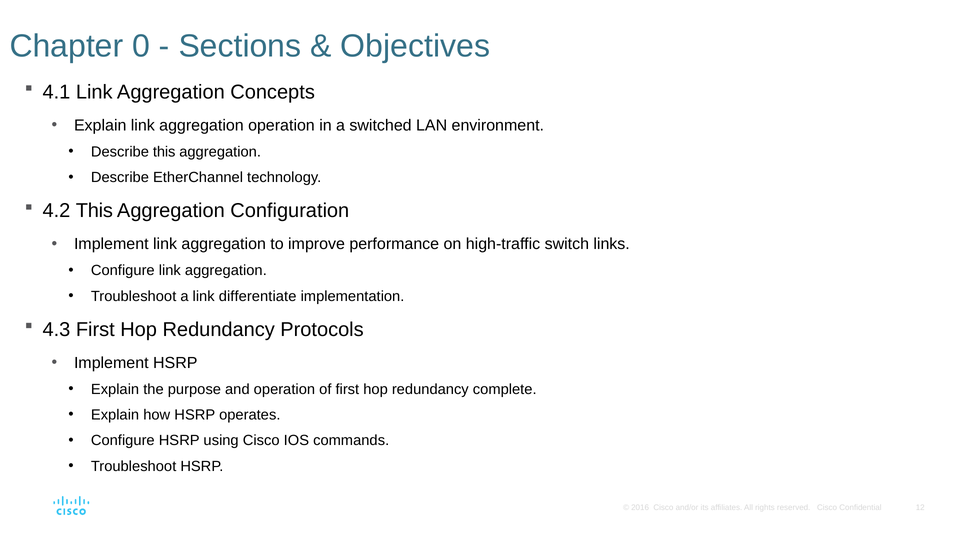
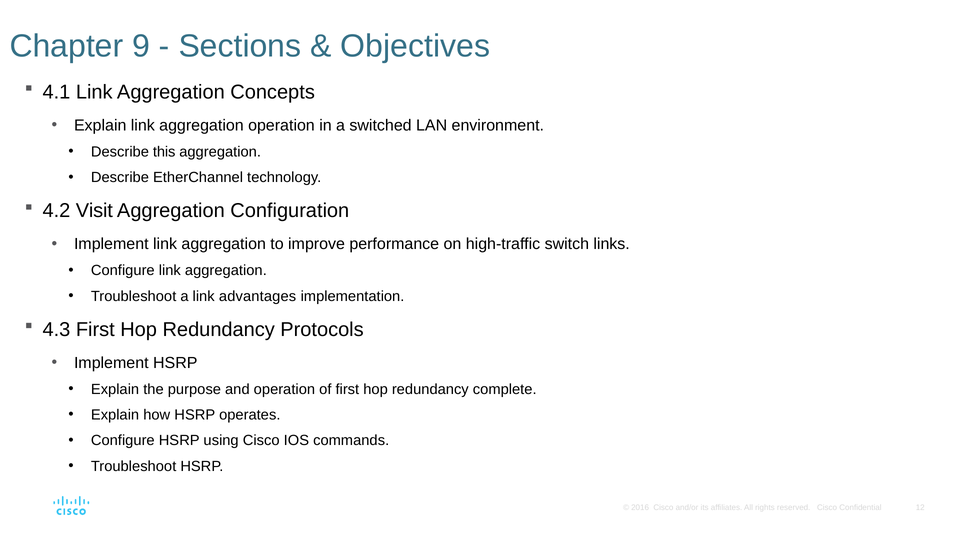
0: 0 -> 9 (141, 46)
4.2 This: This -> Visit (94, 211)
differentiate: differentiate -> advantages (258, 296)
